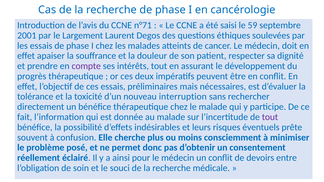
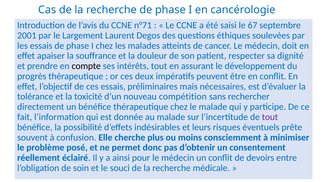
59: 59 -> 67 (253, 25)
compte colour: purple -> black (86, 66)
interruption: interruption -> compétition (183, 97)
